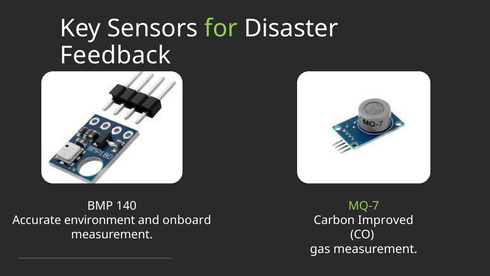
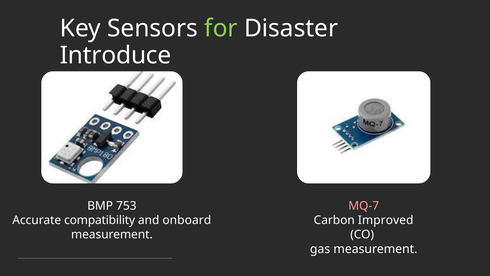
Feedback: Feedback -> Introduce (116, 55)
140: 140 -> 753 (126, 206)
MQ-7 colour: light green -> pink (364, 206)
environment: environment -> compatibility (100, 220)
